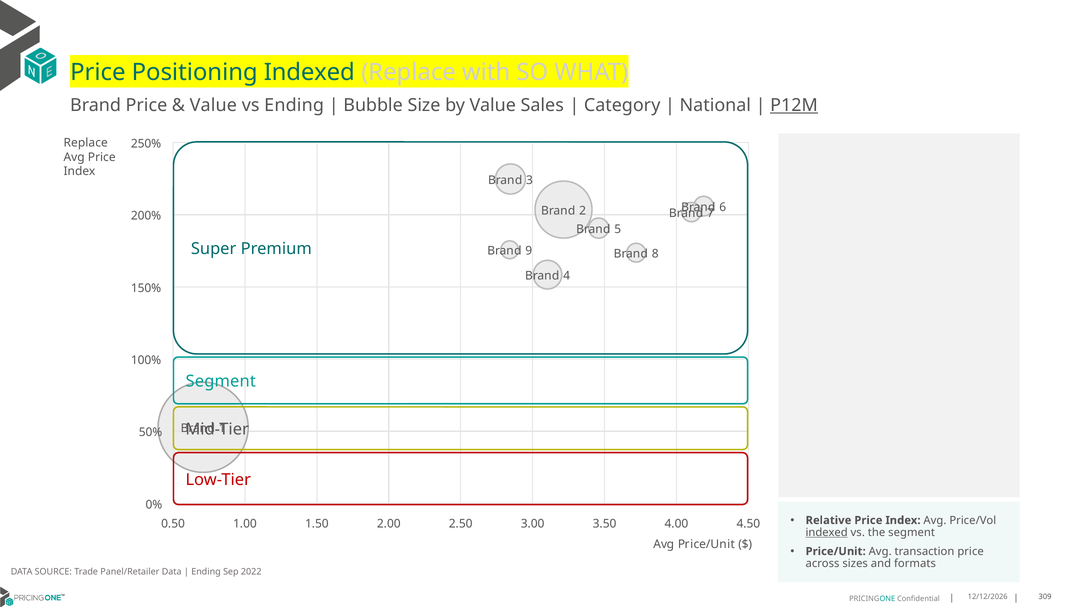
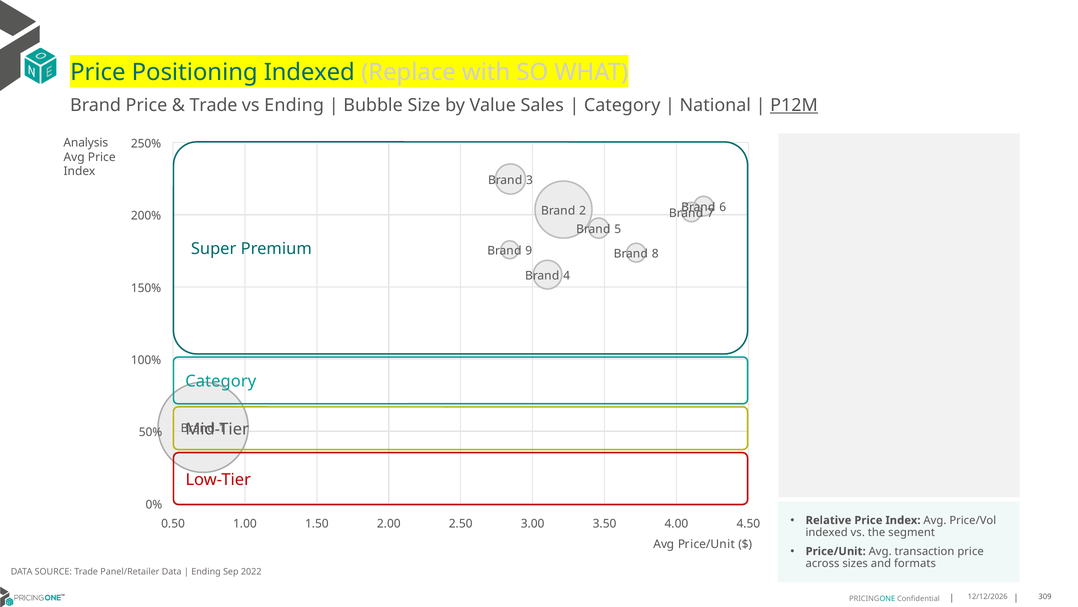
Value: Value -> Trade (213, 105)
Replace: Replace -> Analysis (86, 143)
Segment: Segment -> Category (221, 381)
indexed underline: present -> none (827, 532)
